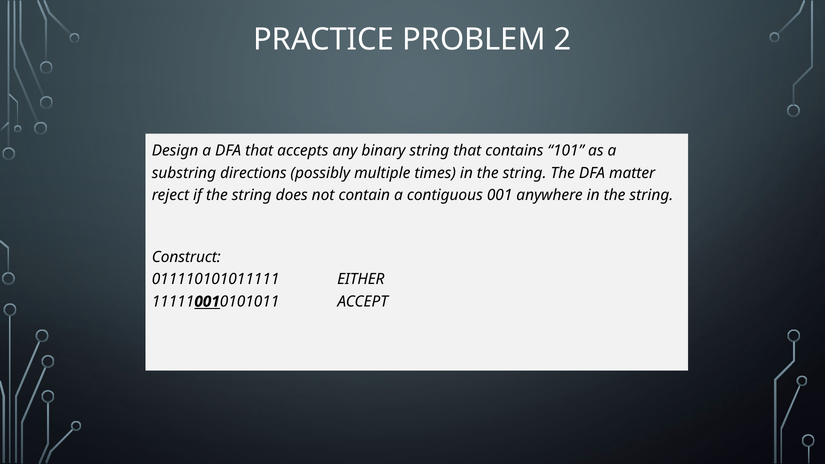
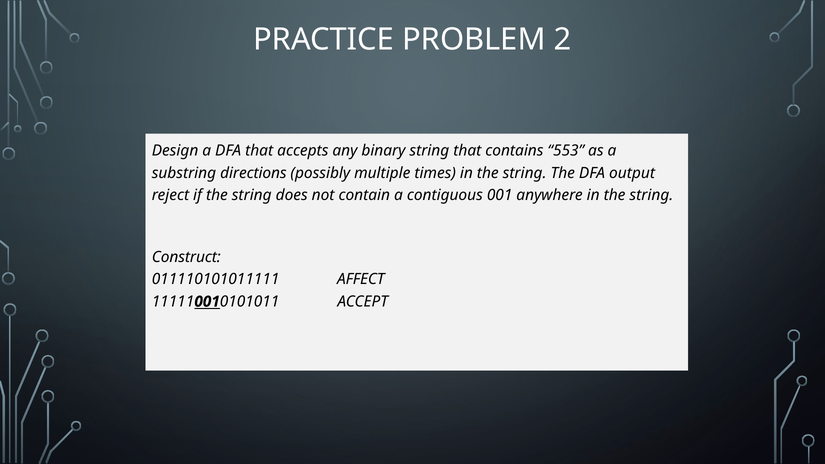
101: 101 -> 553 (566, 151)
matter: matter -> output (632, 173)
EITHER: EITHER -> AFFECT (361, 279)
